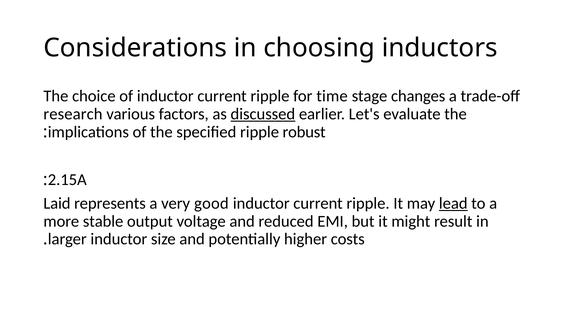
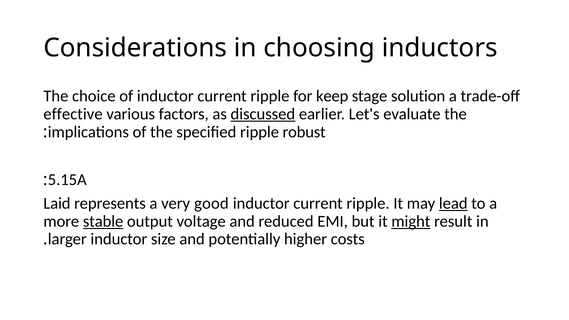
time: time -> keep (332, 96)
changes: changes -> solution (418, 96)
research: research -> effective (73, 114)
2.15A: 2.15A -> 5.15A (67, 180)
stable underline: none -> present (103, 221)
might underline: none -> present (411, 221)
